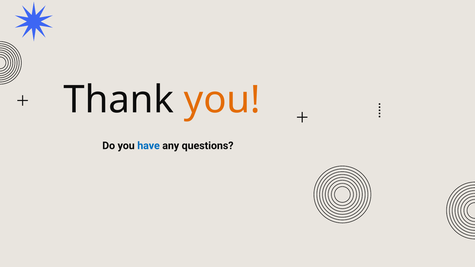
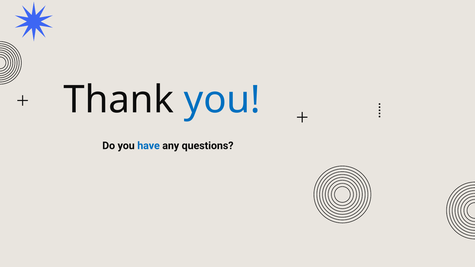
you colour: orange -> blue (222, 100)
